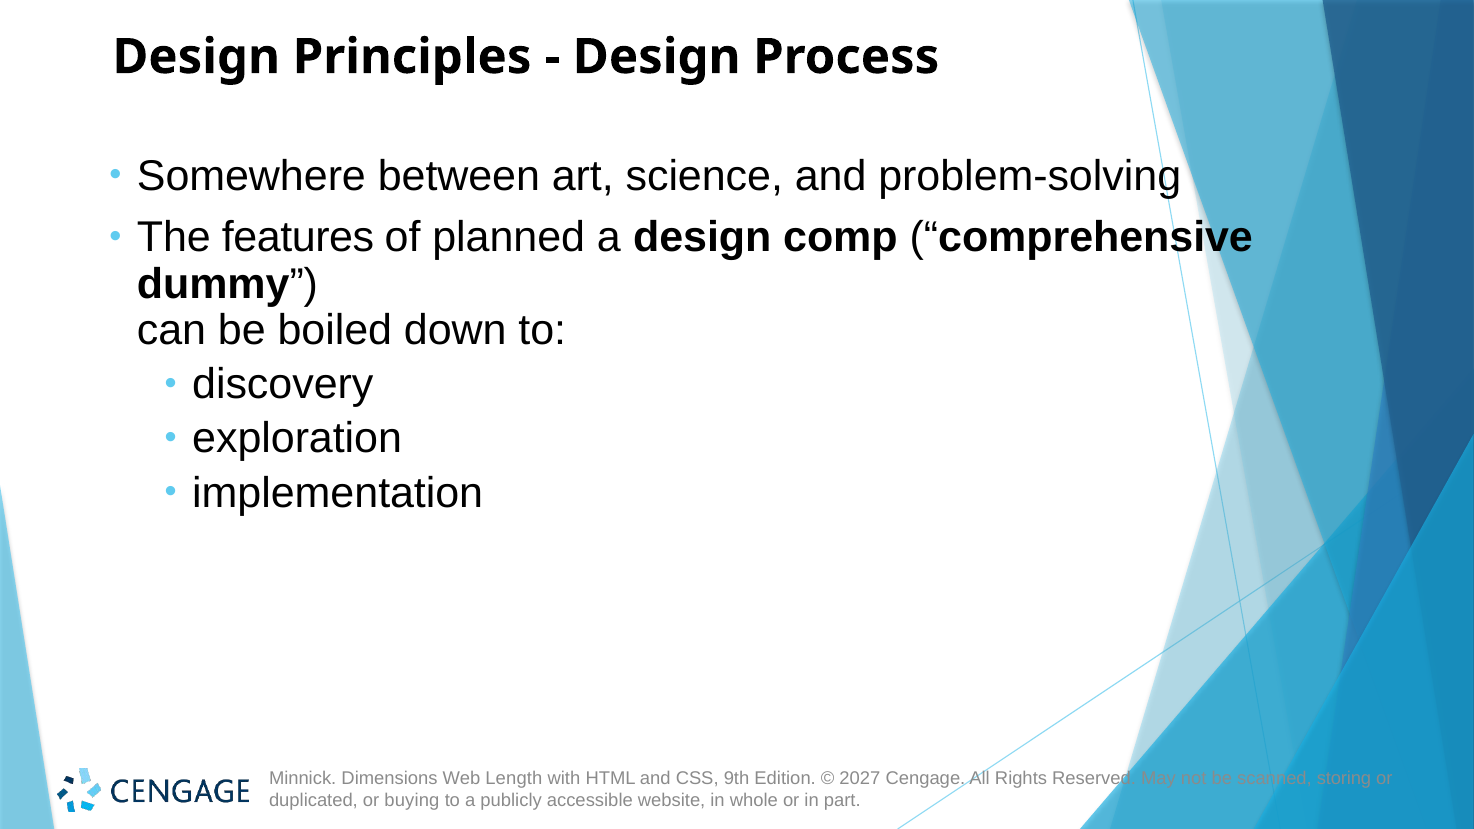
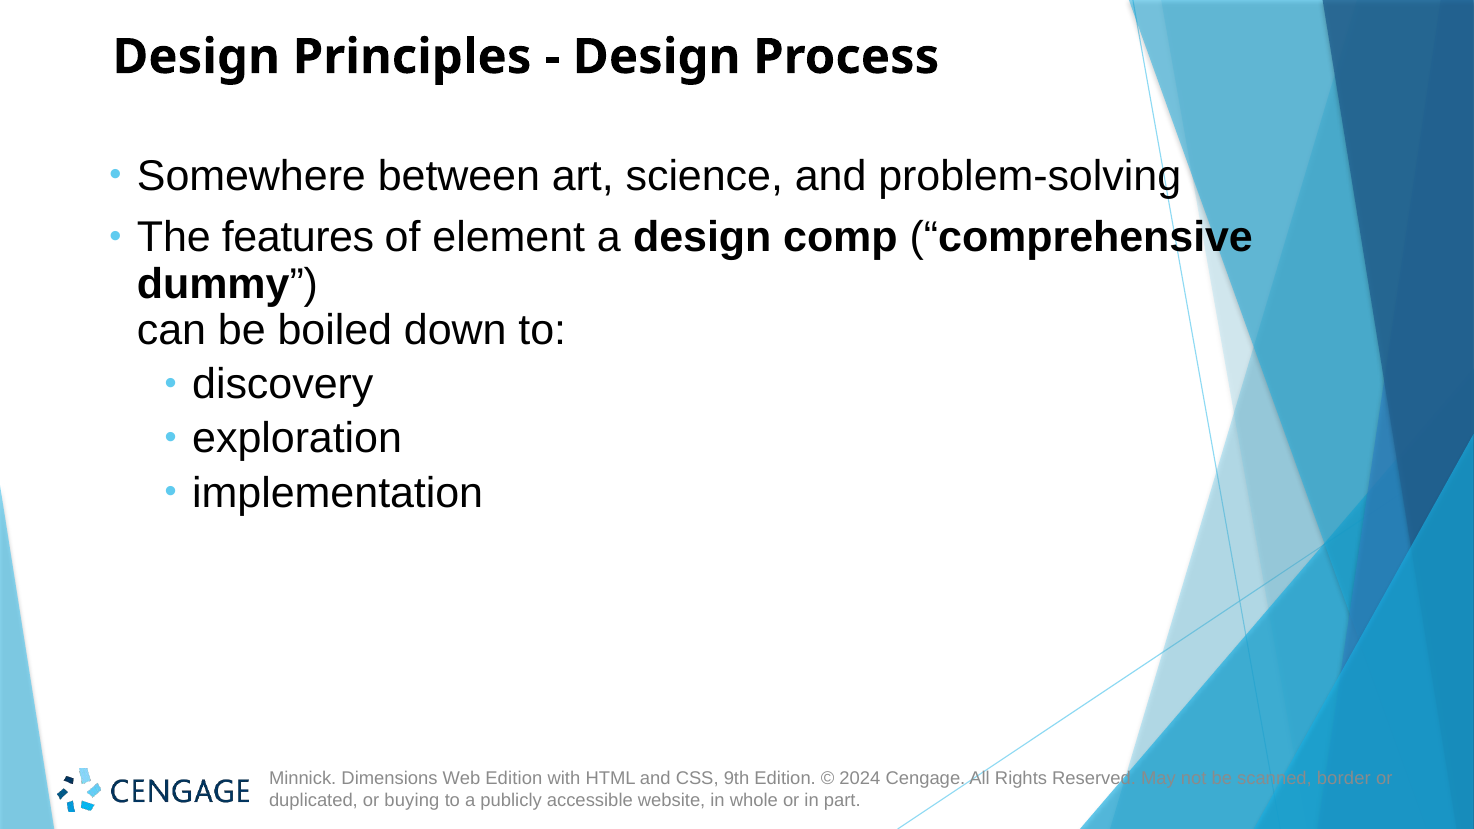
planned: planned -> element (509, 238)
Web Length: Length -> Edition (514, 779)
2027: 2027 -> 2024 (860, 779)
storing: storing -> border (1344, 779)
